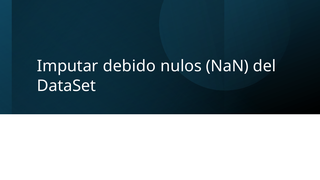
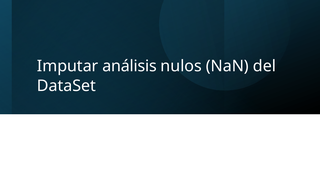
debido: debido -> análisis (130, 66)
